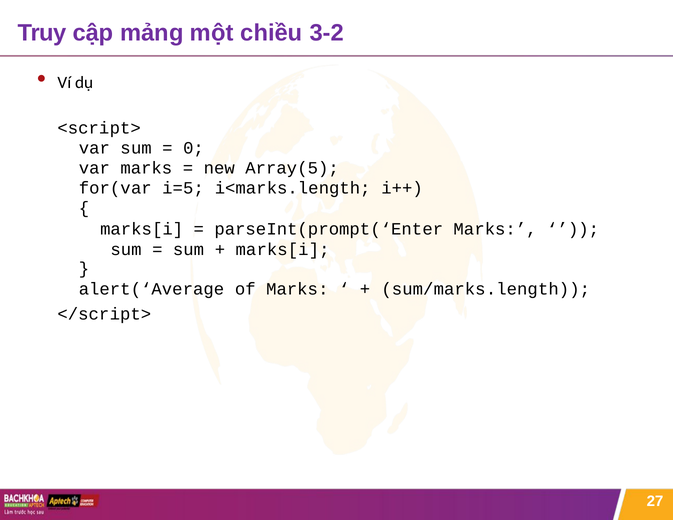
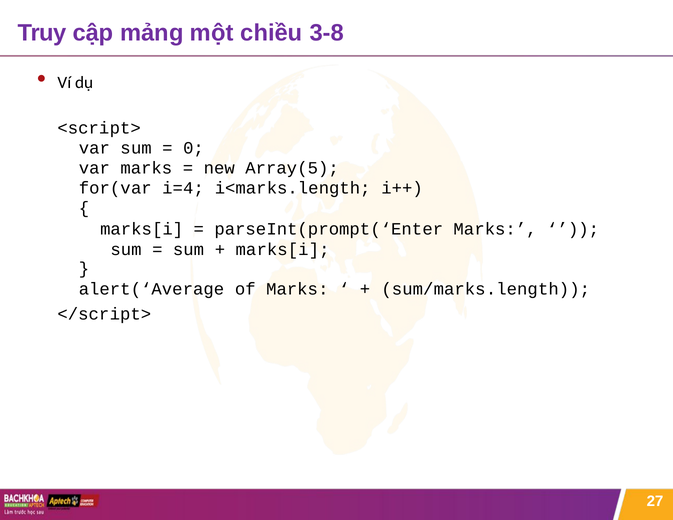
3-2: 3-2 -> 3-8 (327, 33)
i=5: i=5 -> i=4 (183, 188)
